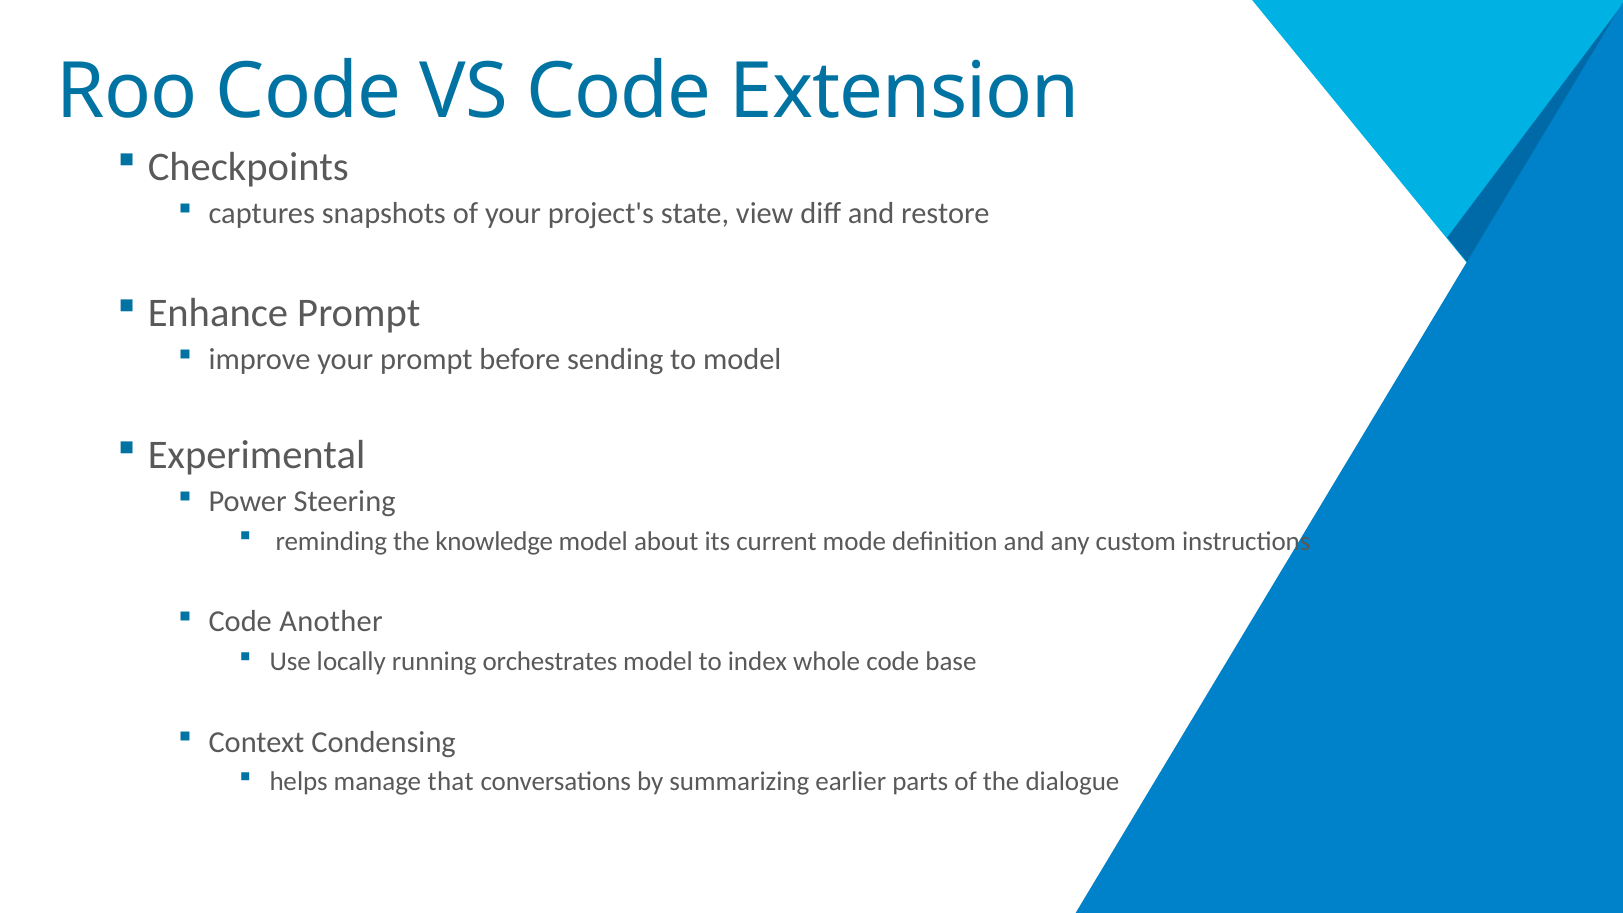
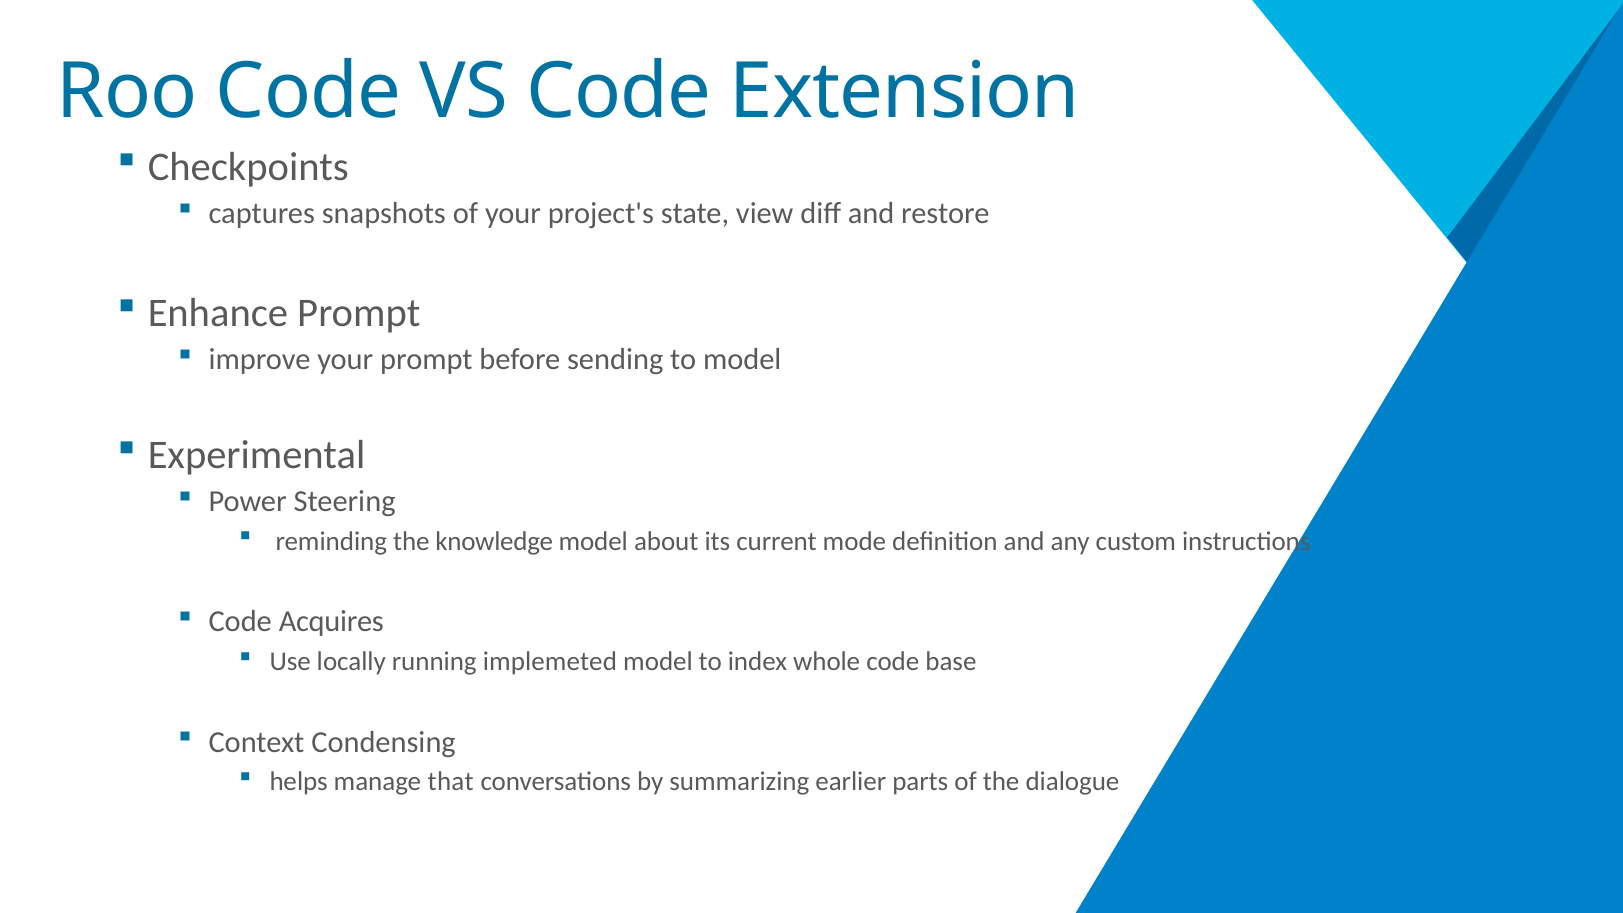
Another: Another -> Acquires (331, 622)
orchestrates: orchestrates -> implemeted (550, 661)
